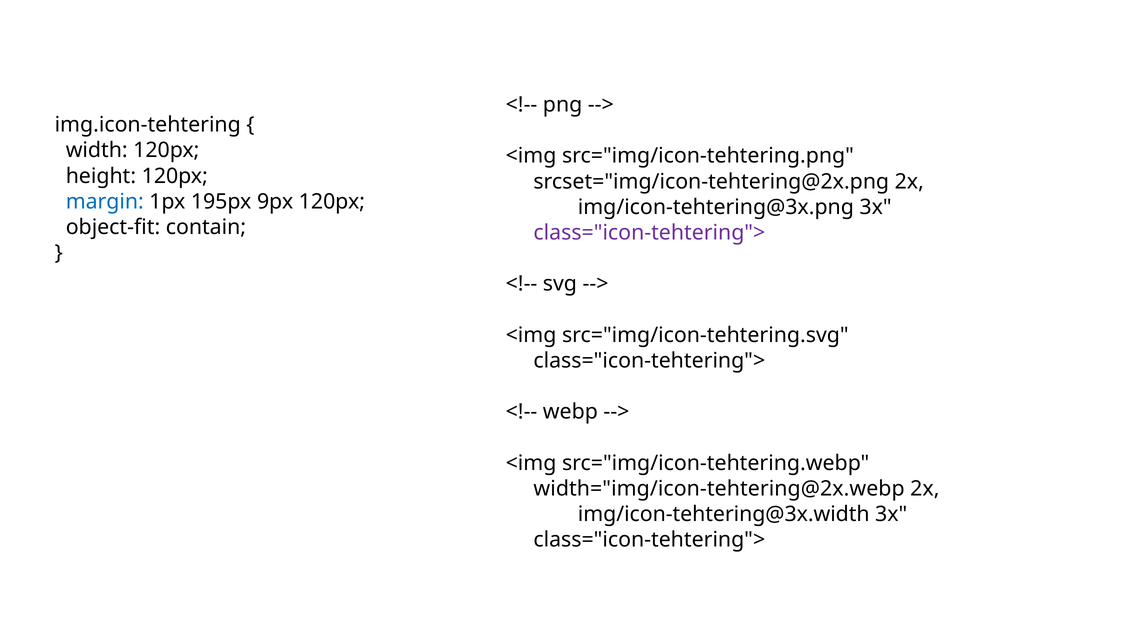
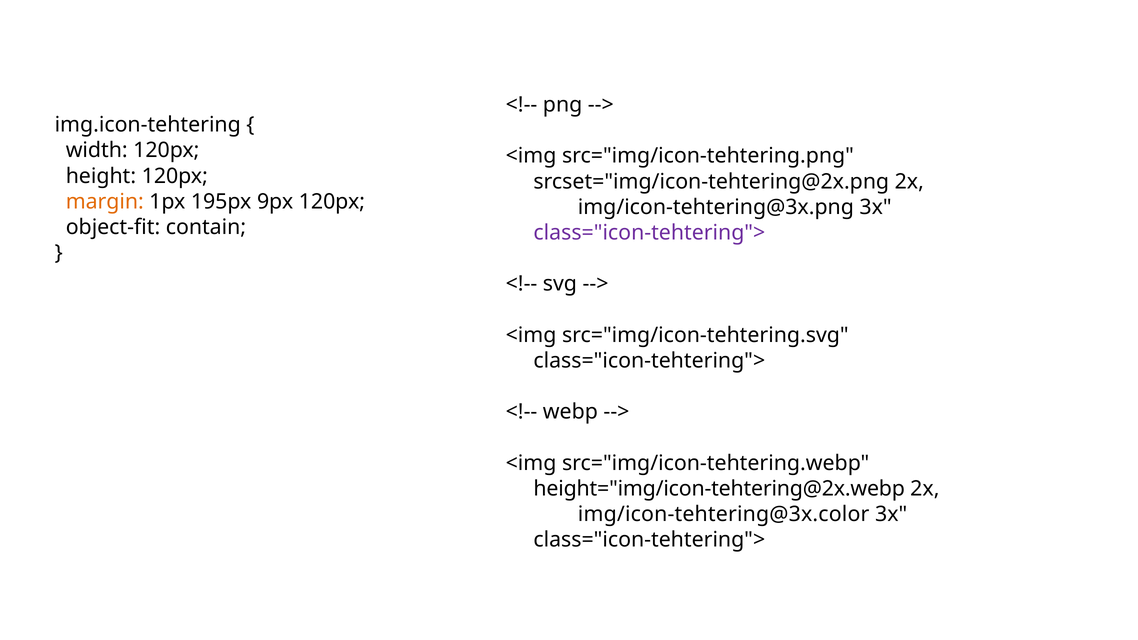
margin colour: blue -> orange (105, 202)
width="img/icon-tehtering@2x.webp: width="img/icon-tehtering@2x.webp -> height="img/icon-tehtering@2x.webp (719, 489)
img/icon-tehtering@3x.width: img/icon-tehtering@3x.width -> img/icon-tehtering@3x.color (724, 514)
